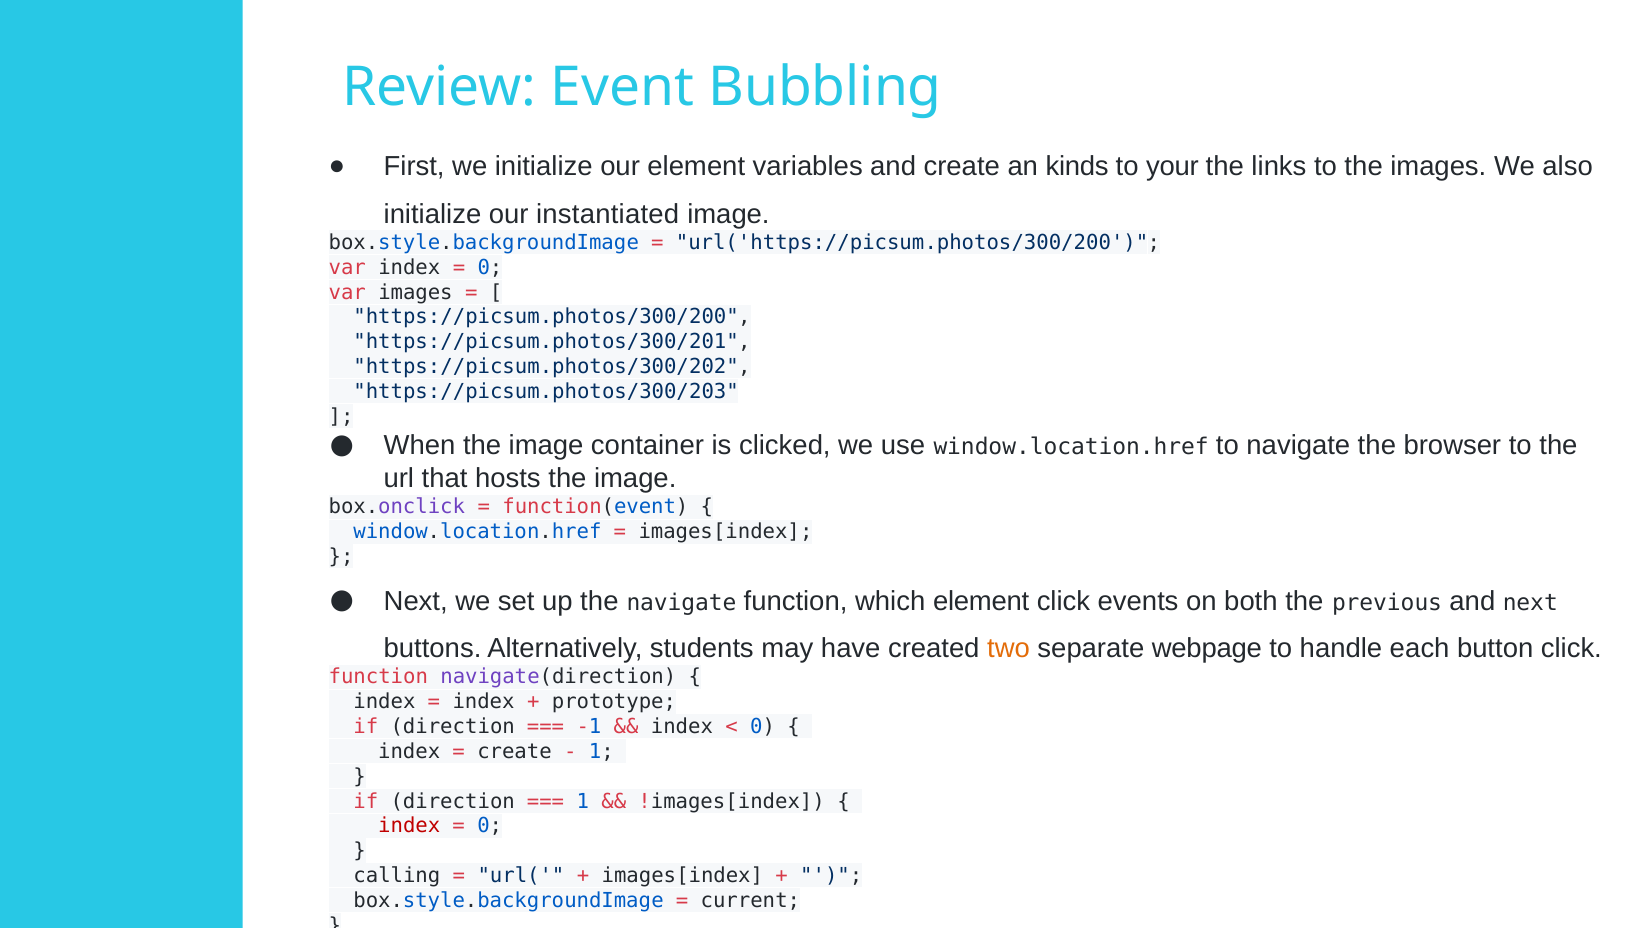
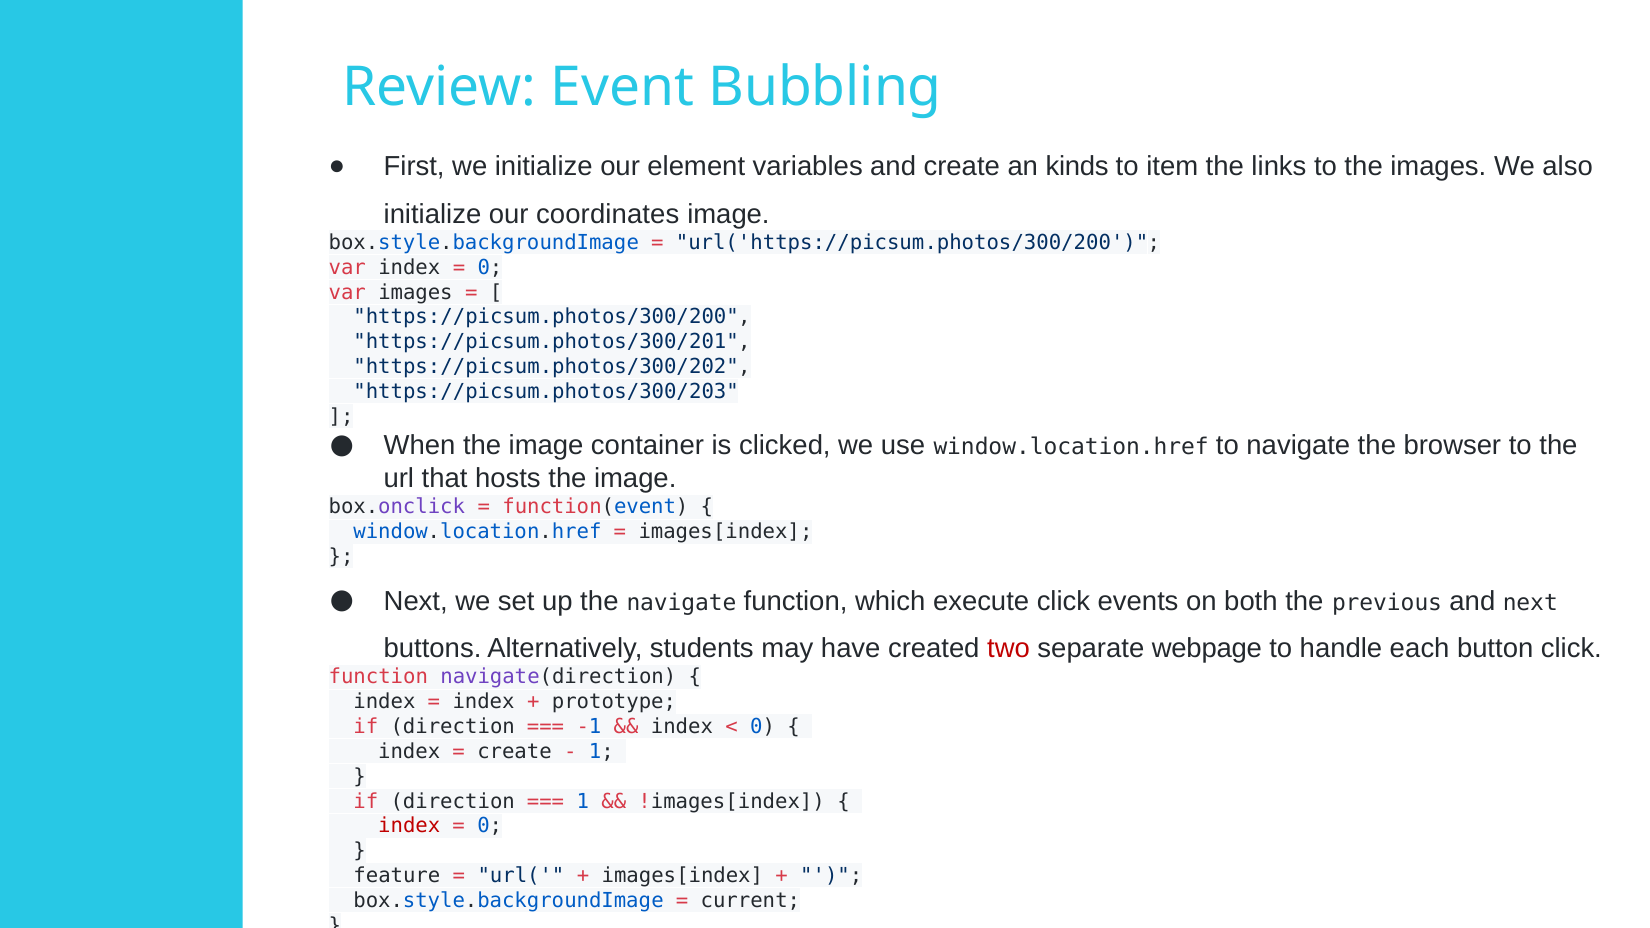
your: your -> item (1172, 166)
instantiated: instantiated -> coordinates (608, 214)
which element: element -> execute (981, 601)
two colour: orange -> red (1009, 649)
calling: calling -> feature (397, 876)
